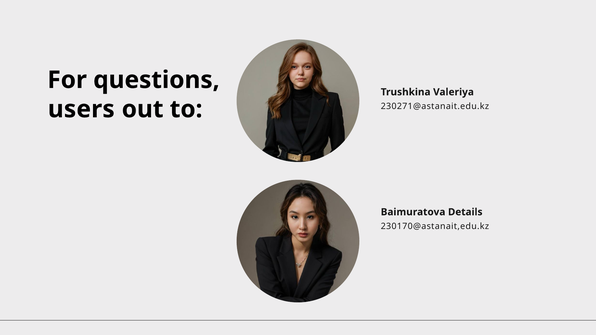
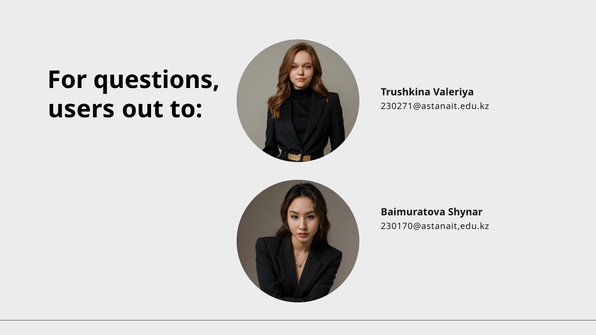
Details: Details -> Shynar (465, 212)
